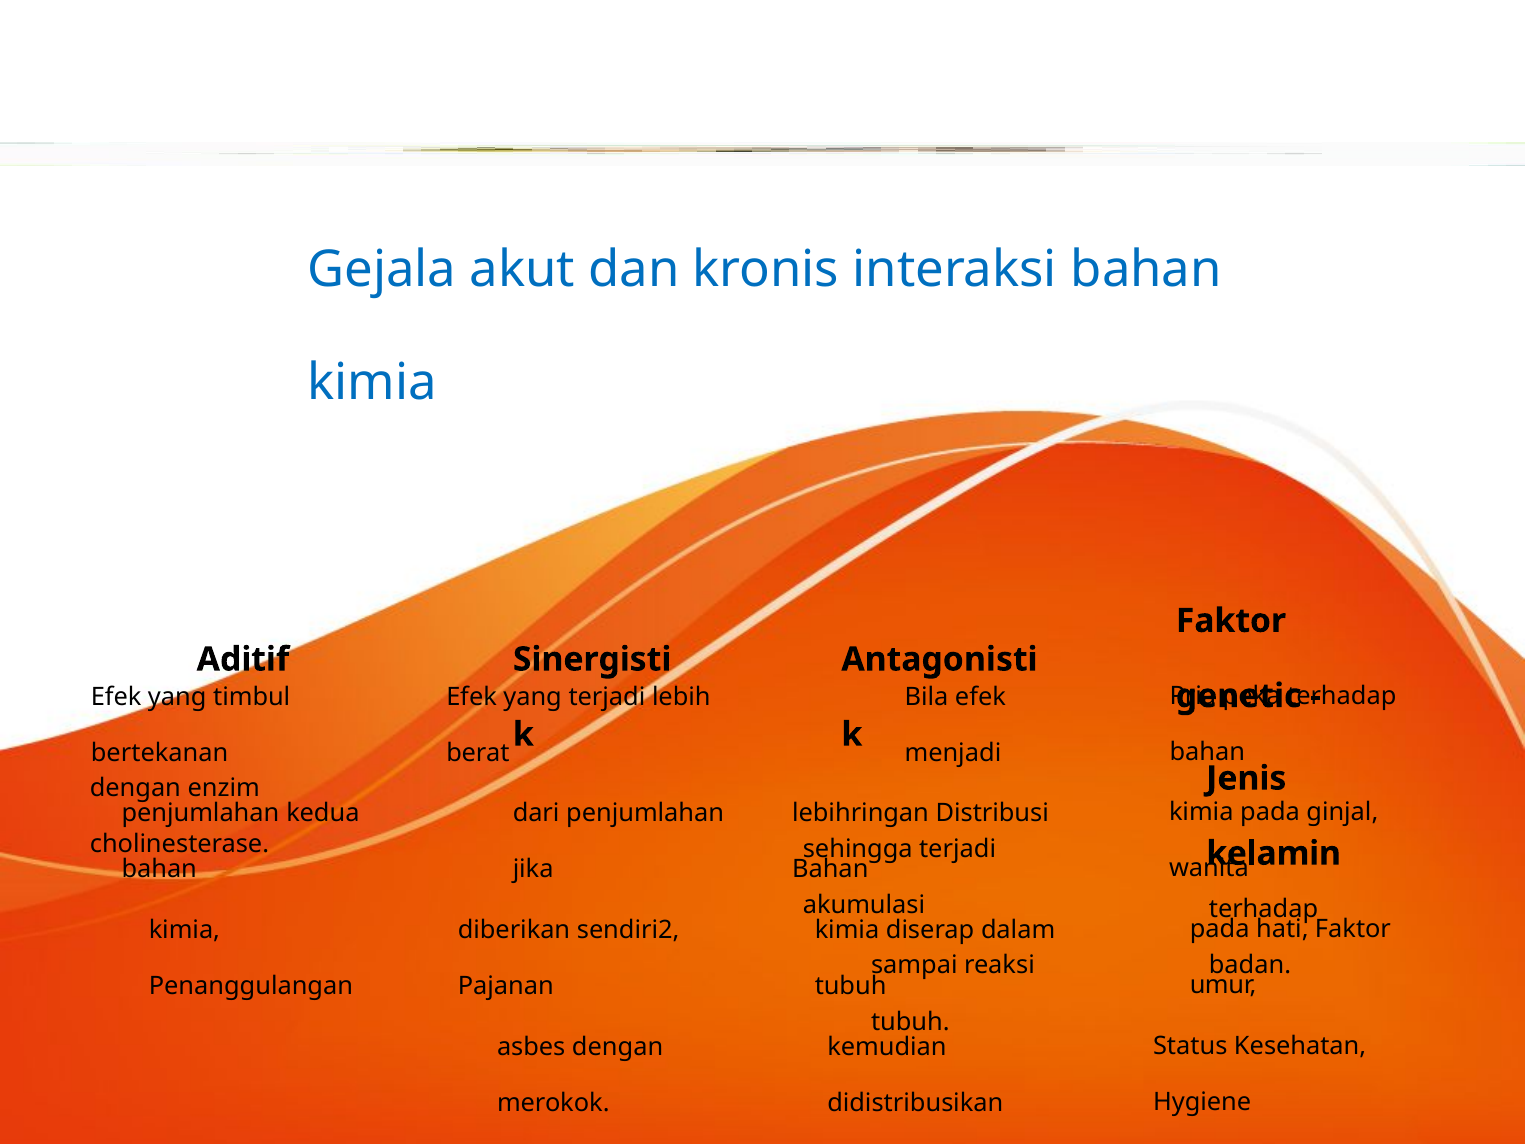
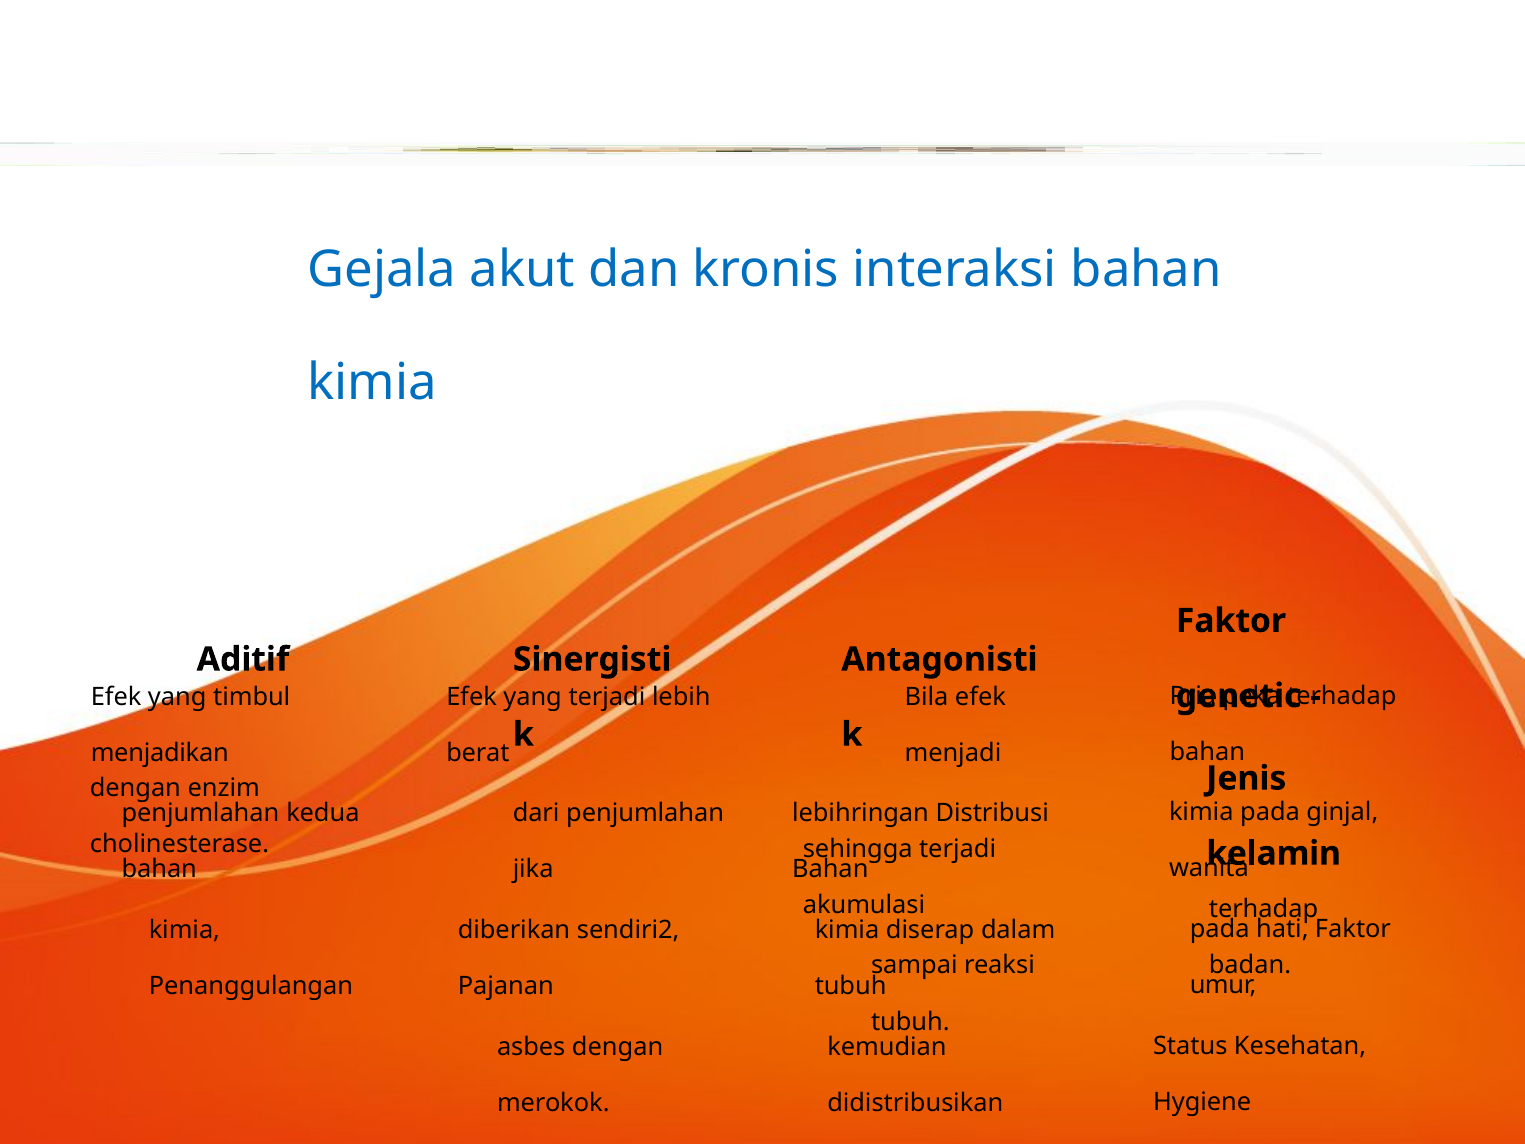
bertekanan: bertekanan -> menjadikan (160, 753)
